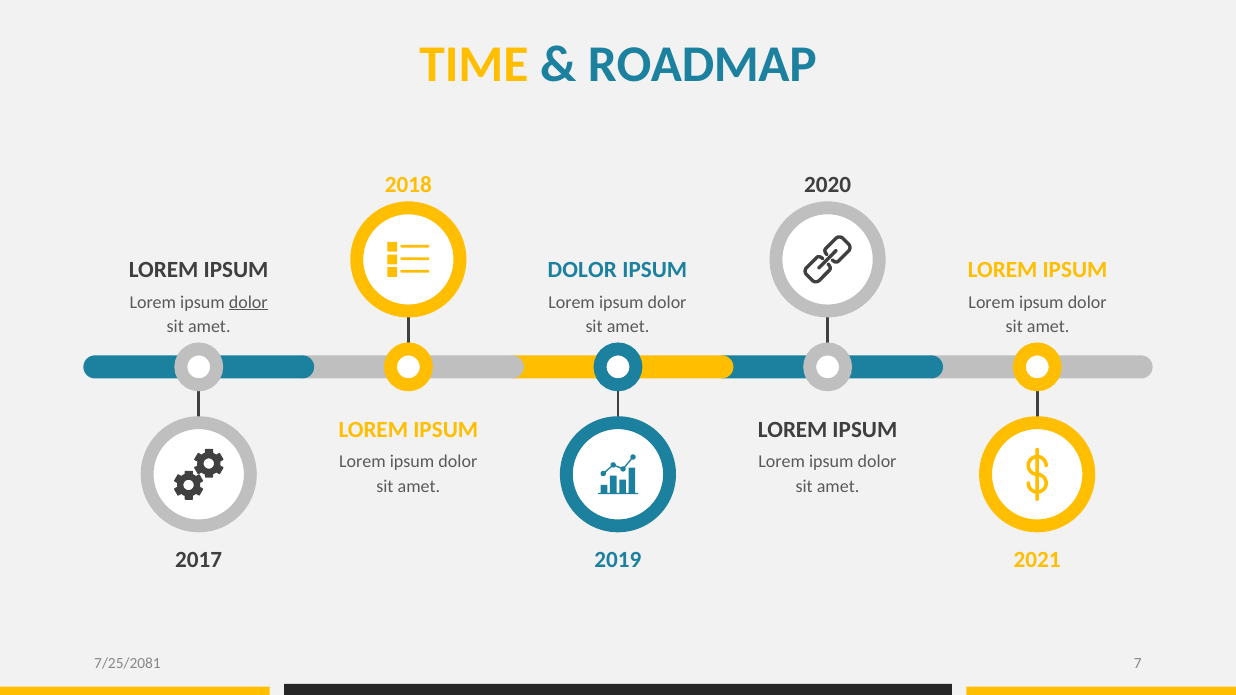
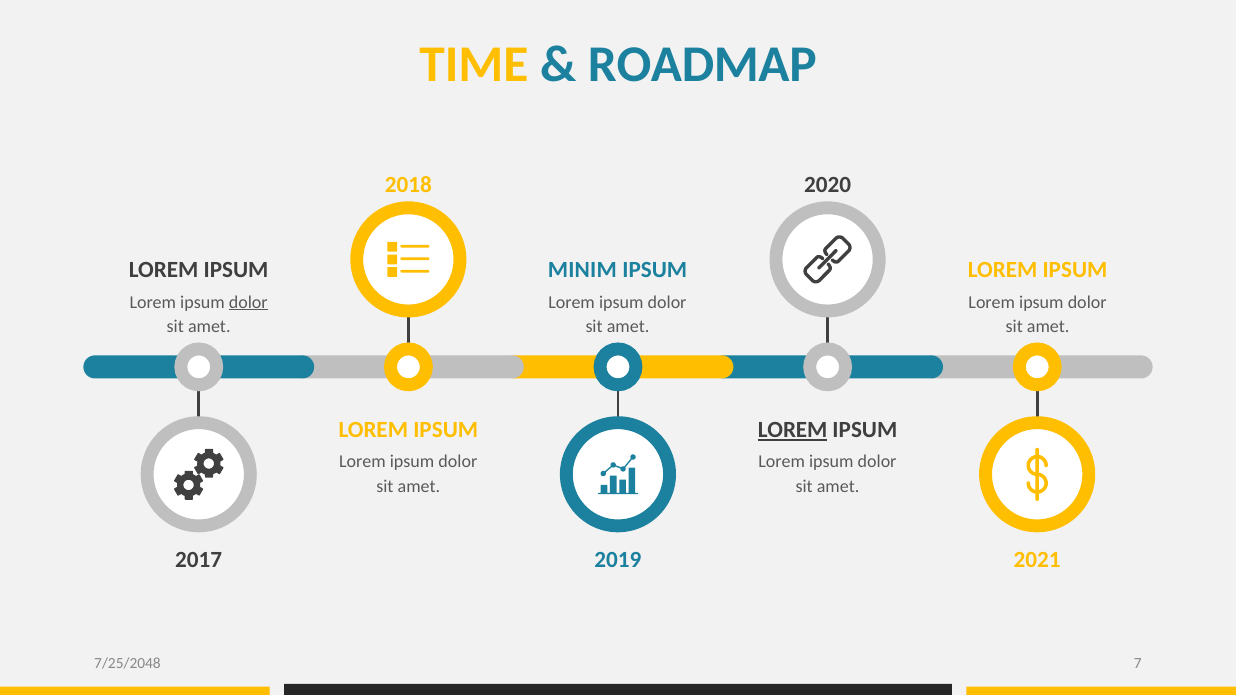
DOLOR: DOLOR -> MINIM (582, 270)
LOREM underline: none -> present (793, 430)
7/25/2081: 7/25/2081 -> 7/25/2048 (128, 664)
